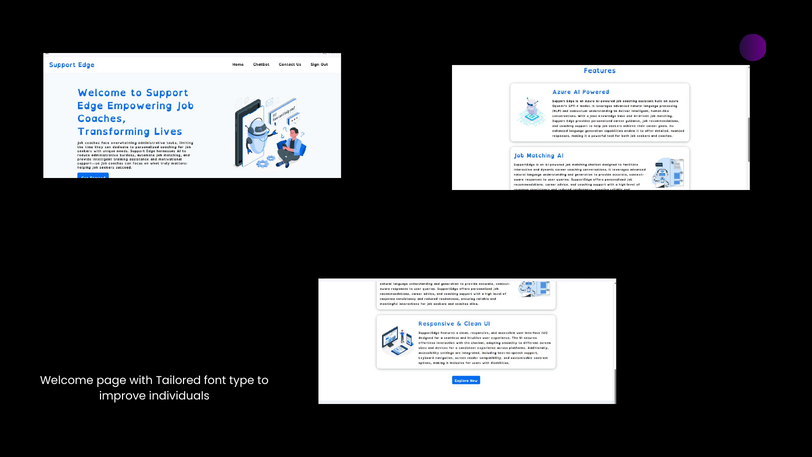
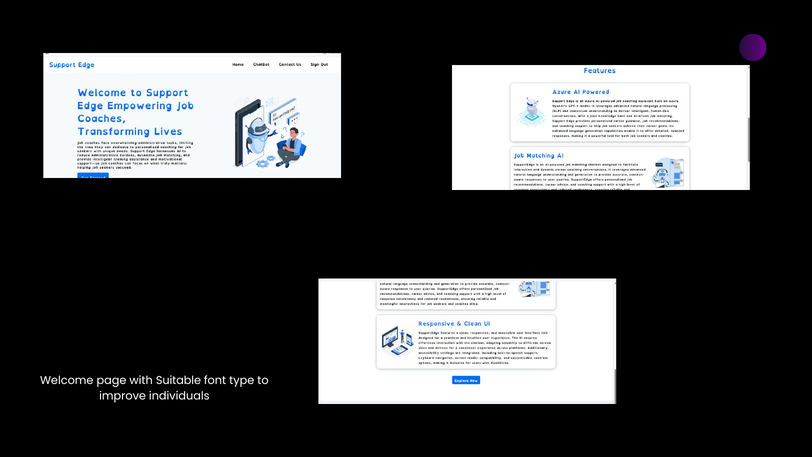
Tailored: Tailored -> Suitable (178, 380)
